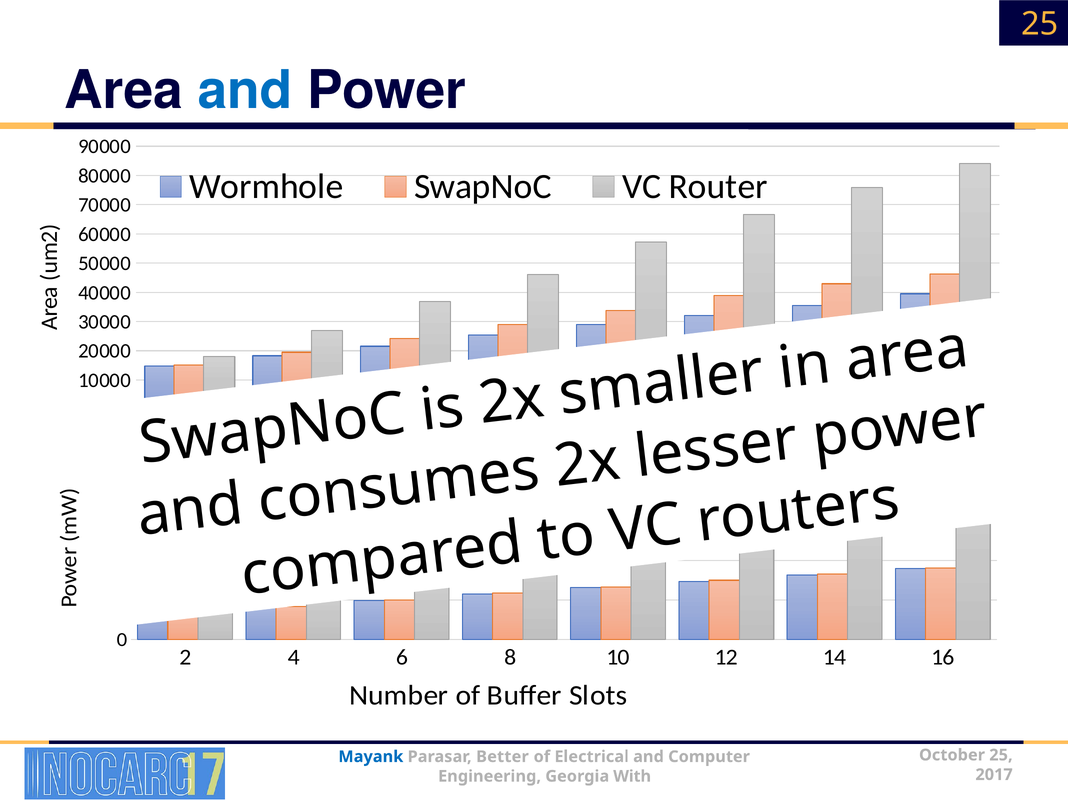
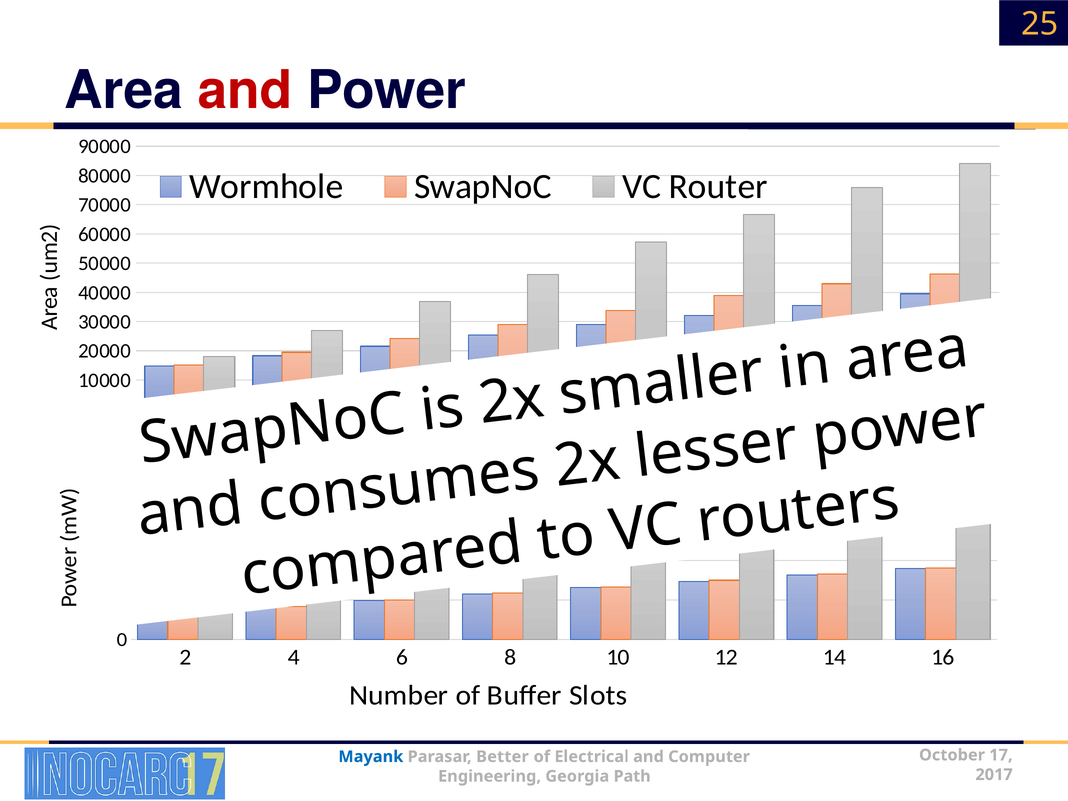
and colour: blue -> red (245, 91)
October 25: 25 -> 17 (1001, 755)
With: With -> Path (632, 776)
